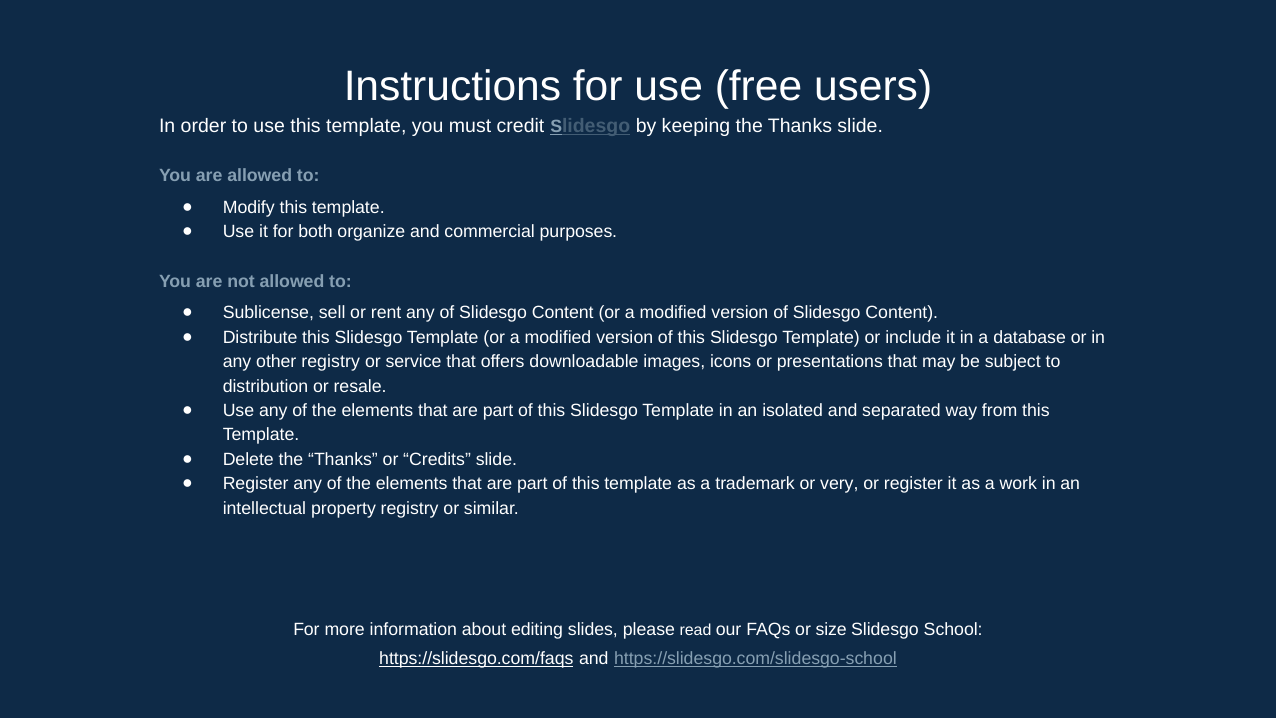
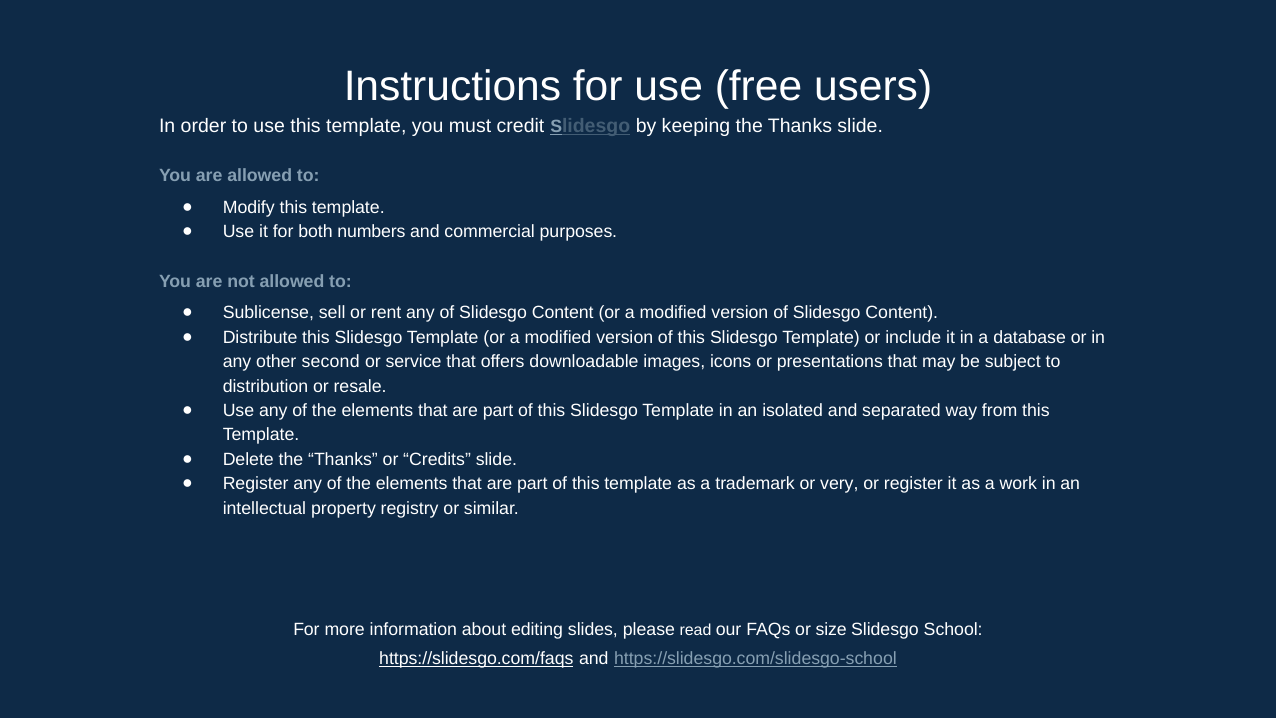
organize: organize -> numbers (371, 232)
other registry: registry -> second (331, 362)
